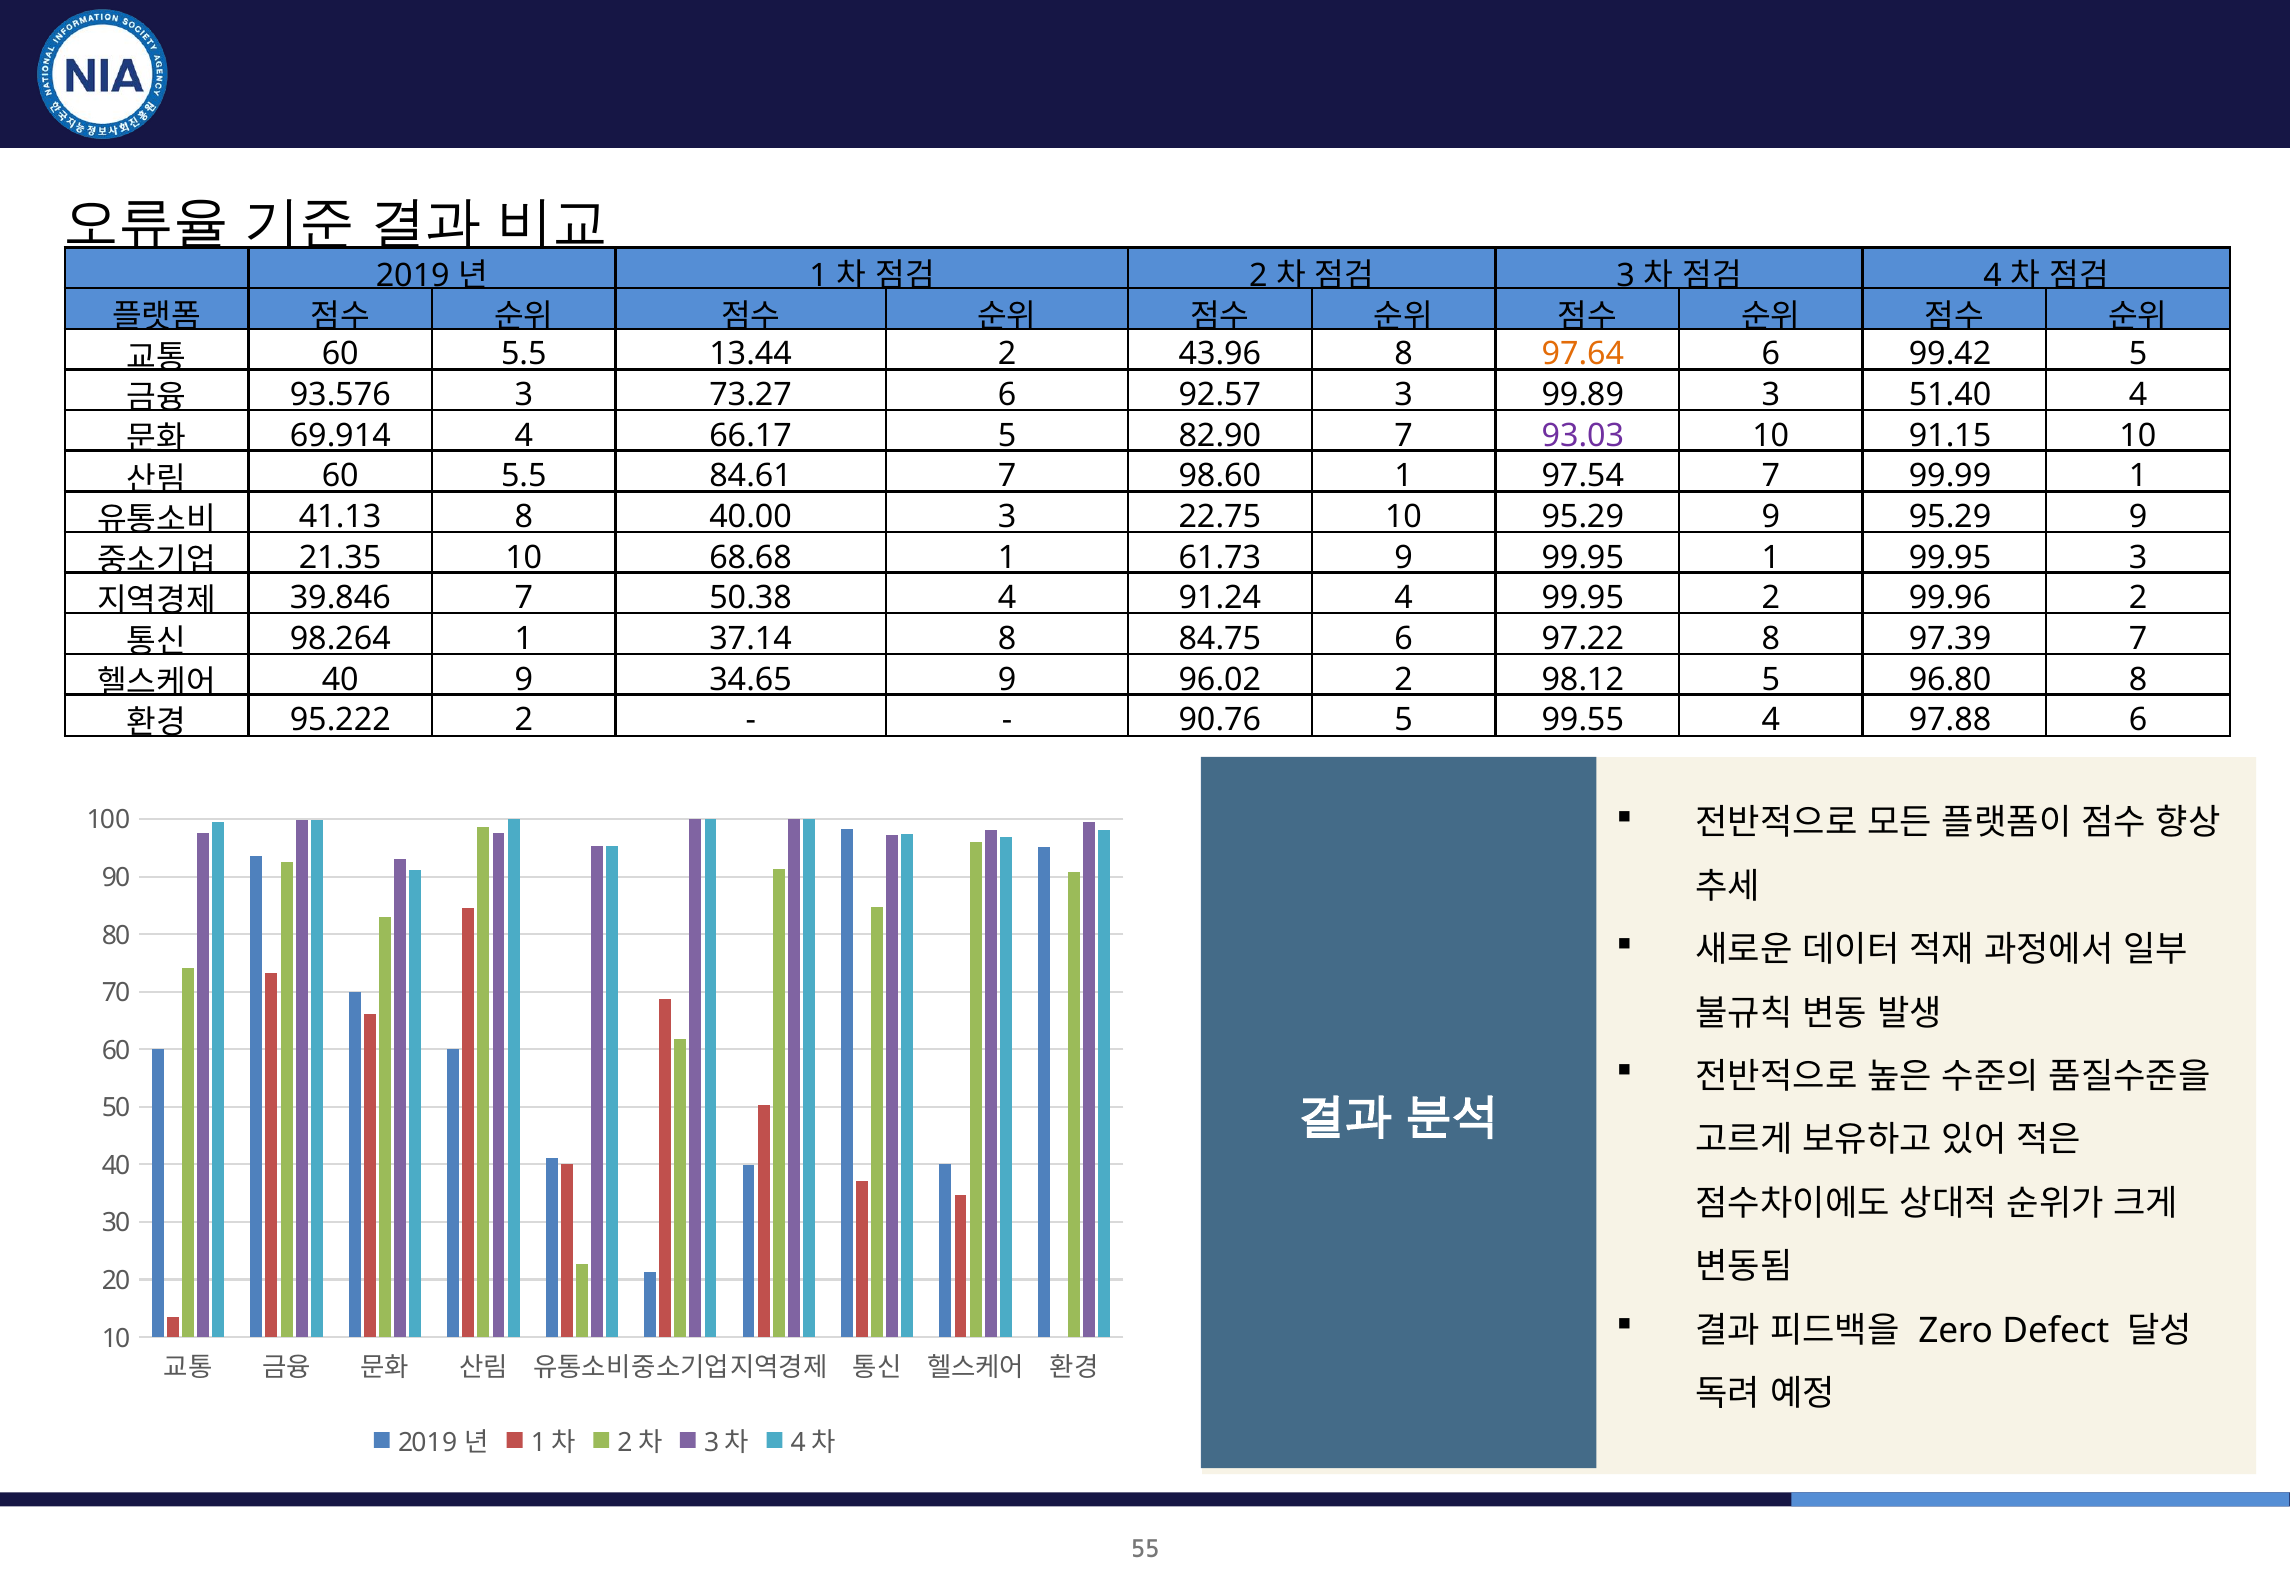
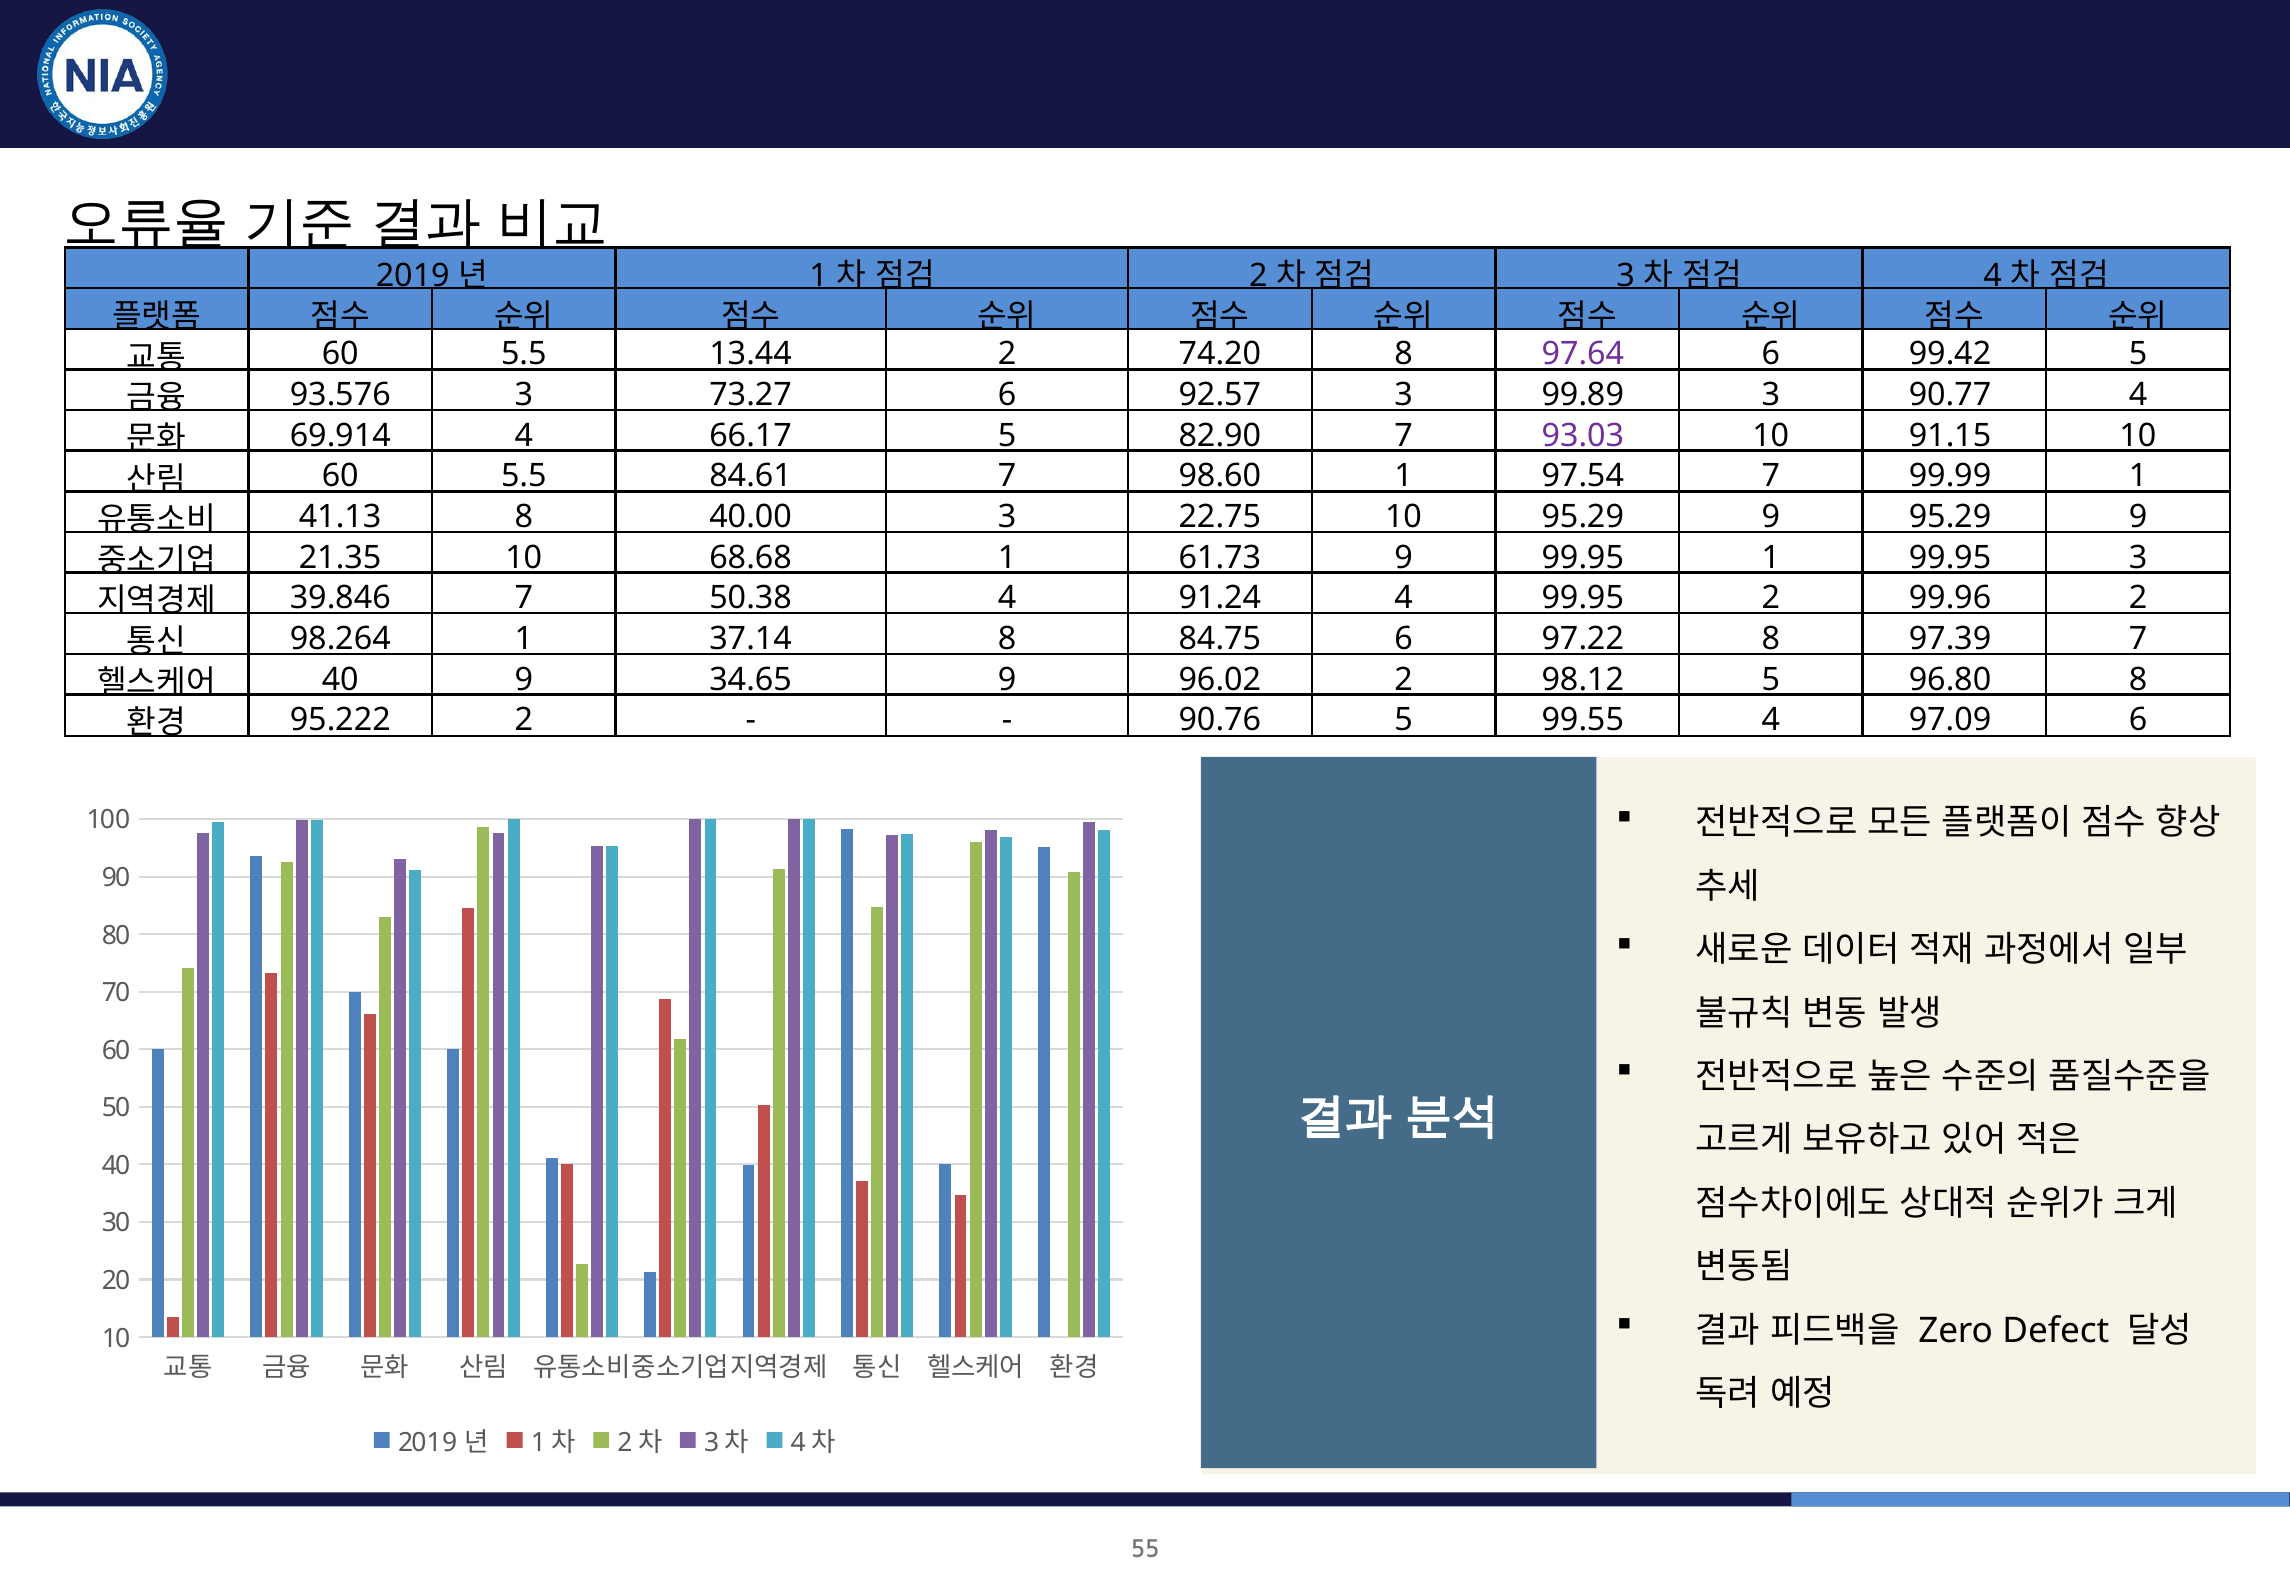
43.96: 43.96 -> 74.20 (1220, 354)
97.64 colour: orange -> purple (1583, 354)
51.40: 51.40 -> 90.77 (1950, 395)
97.88: 97.88 -> 97.09 (1950, 720)
